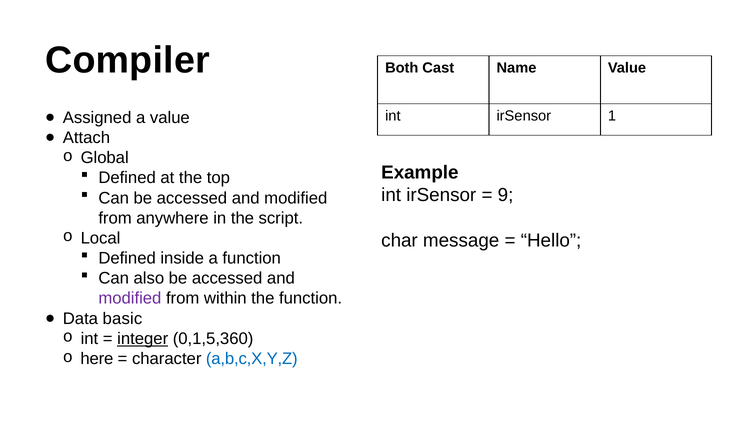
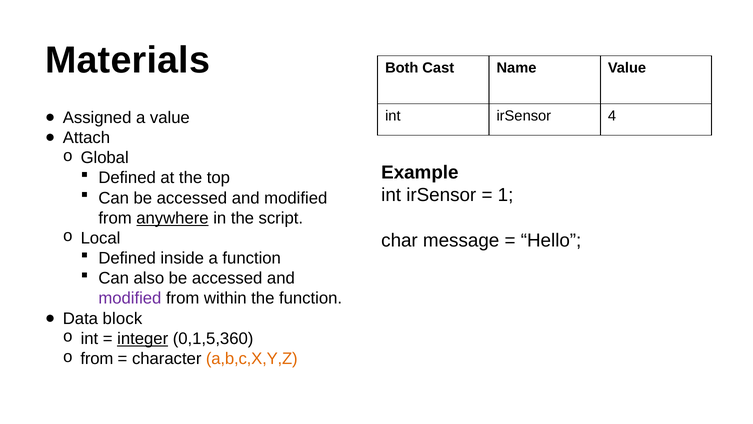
Compiler: Compiler -> Materials (128, 60)
1: 1 -> 4 (612, 116)
9: 9 -> 1 (506, 195)
anywhere underline: none -> present (172, 218)
basic: basic -> block (122, 318)
here: here -> from (97, 358)
a,b,c,X,Y,Z colour: blue -> orange (252, 358)
